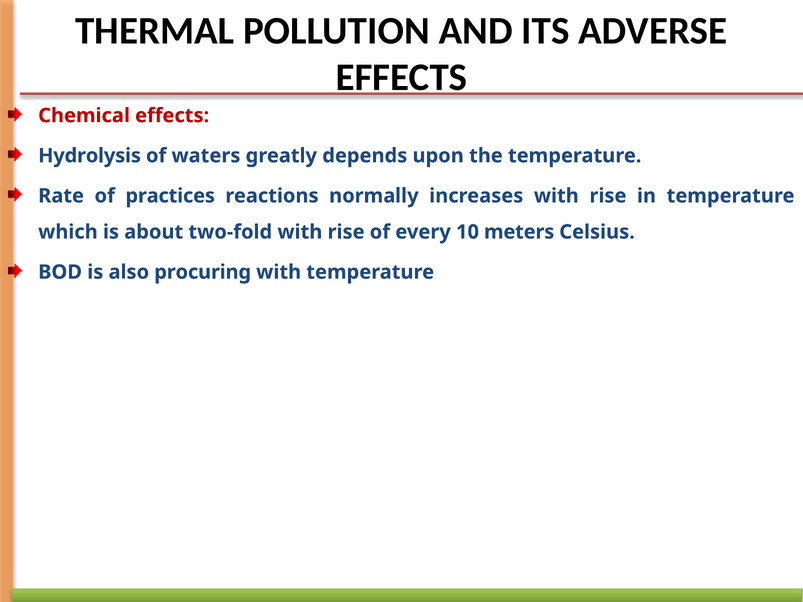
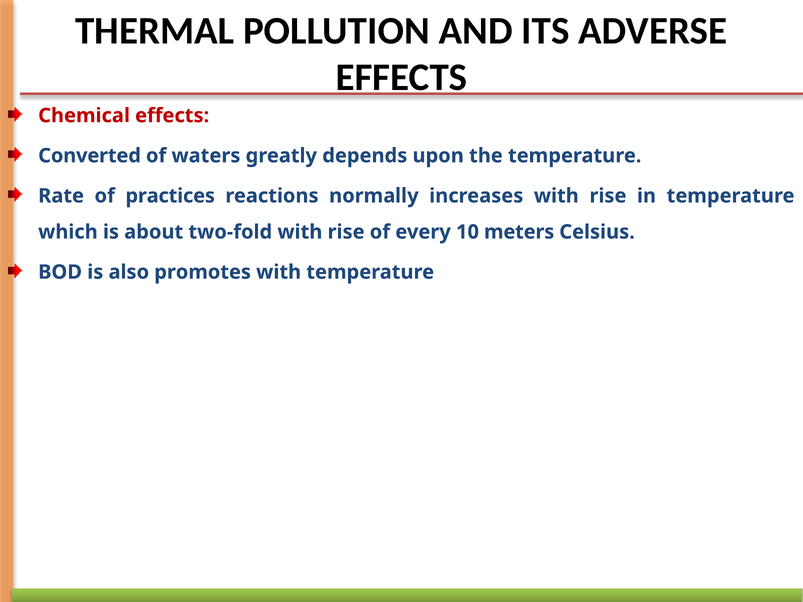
Hydrolysis: Hydrolysis -> Converted (90, 156)
procuring: procuring -> promotes (203, 272)
